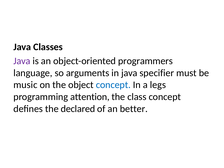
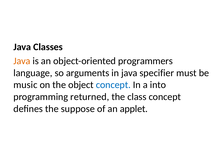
Java colour: purple -> orange (22, 61)
legs: legs -> into (158, 85)
attention: attention -> returned (90, 97)
declared: declared -> suppose (78, 109)
better: better -> applet (134, 109)
